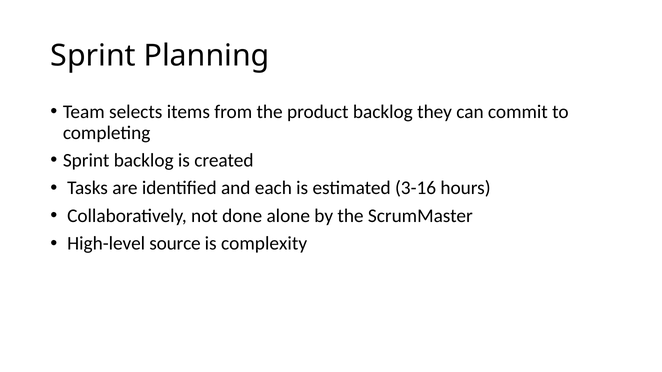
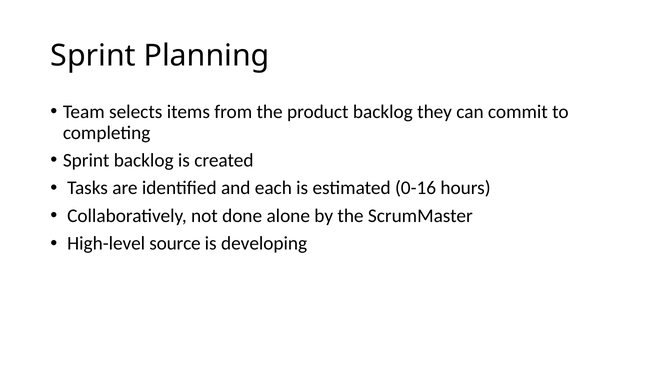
3-16: 3-16 -> 0-16 (416, 188)
complexity: complexity -> developing (264, 244)
